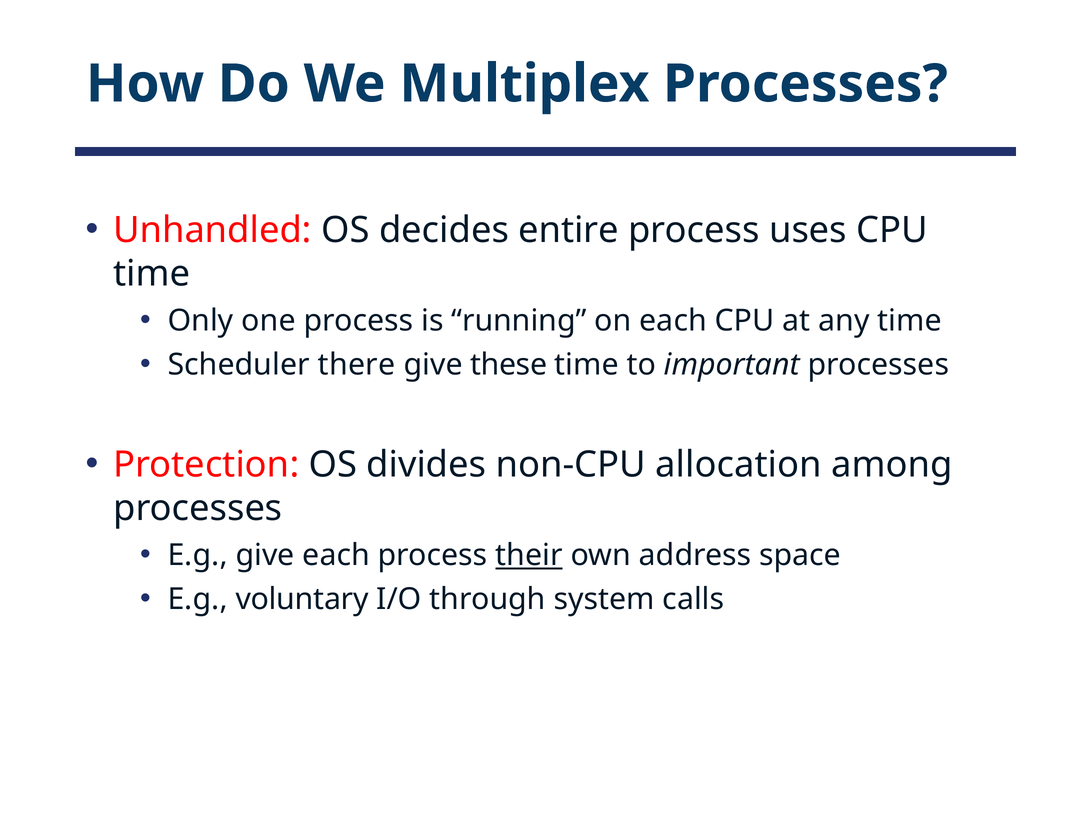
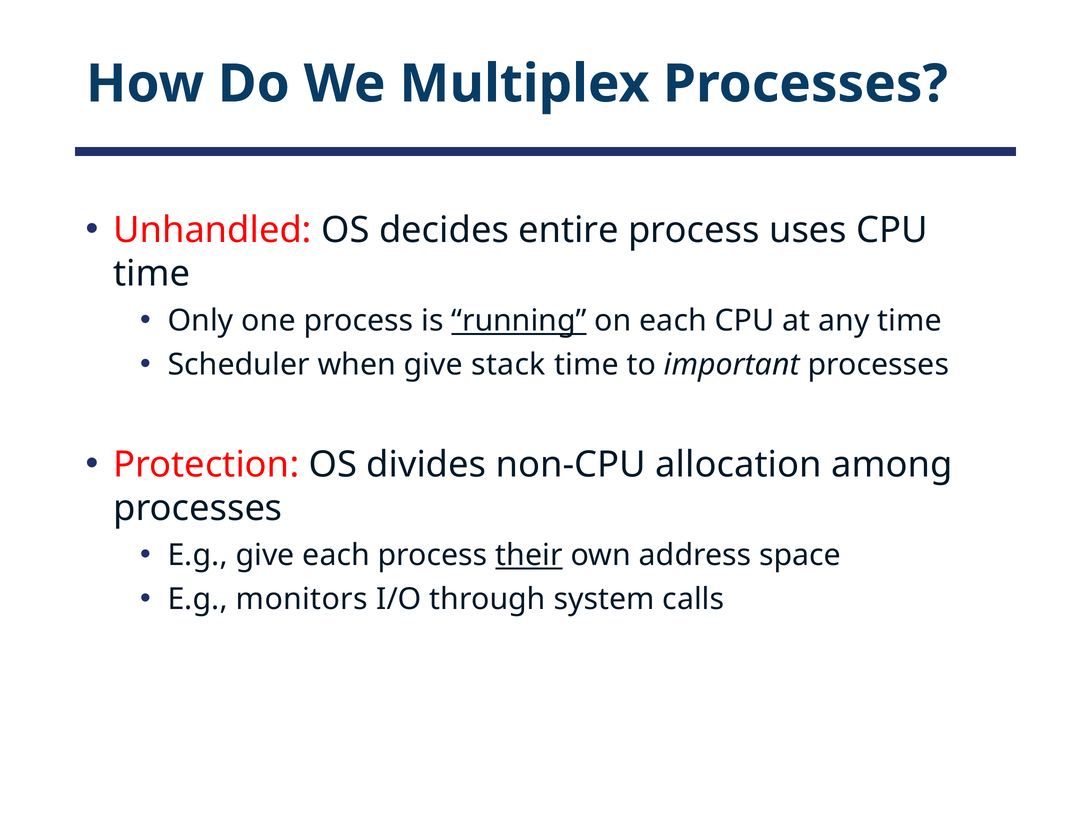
running underline: none -> present (519, 321)
there: there -> when (357, 365)
these: these -> stack (508, 365)
voluntary: voluntary -> monitors (302, 599)
